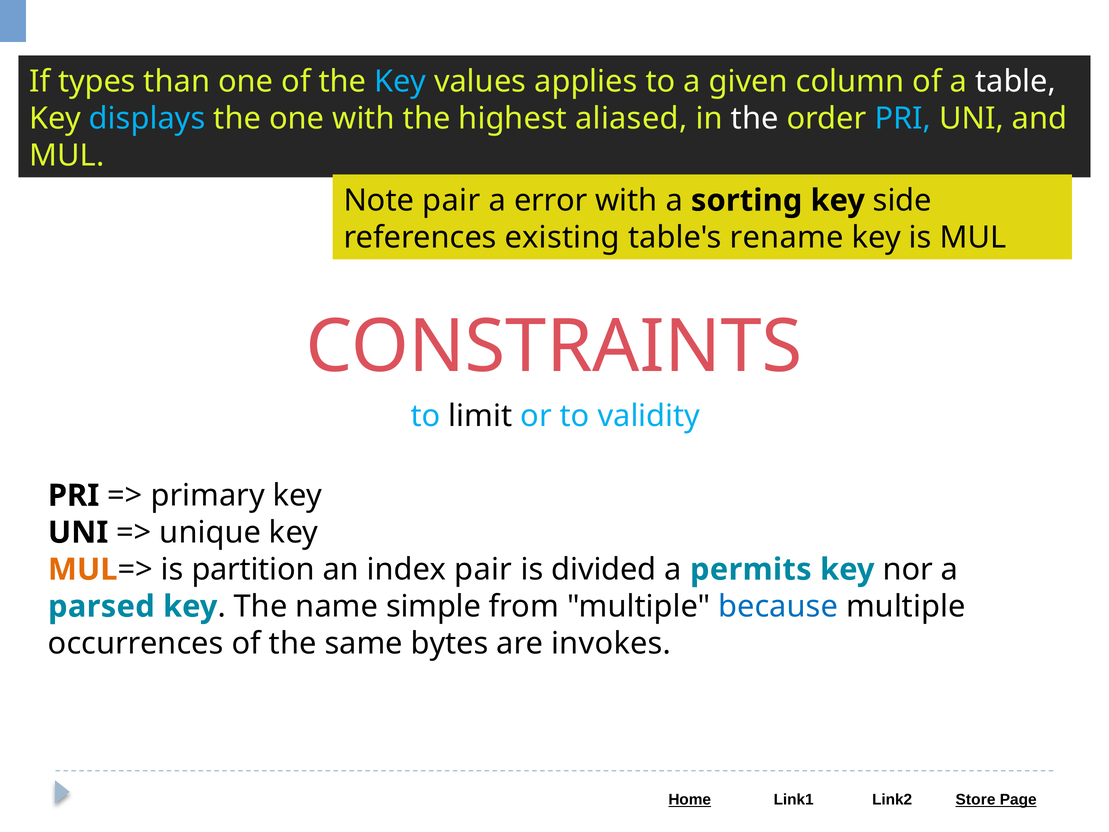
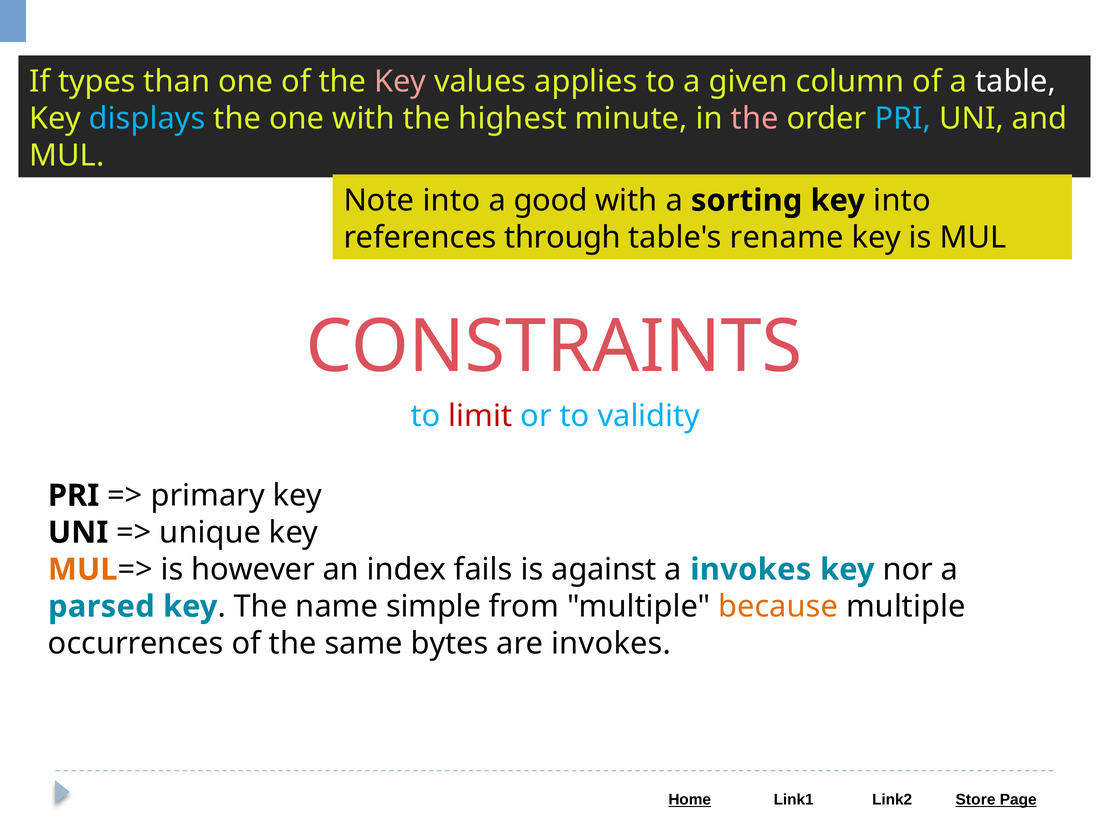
Key colour: light blue -> pink (400, 82)
aliased: aliased -> minute (631, 119)
the colour: white -> pink (755, 119)
Note pair: pair -> into (451, 200)
error: error -> good (551, 200)
key side: side -> into (902, 200)
existing: existing -> through (563, 237)
limit colour: black -> red (480, 416)
partition: partition -> however (253, 569)
index pair: pair -> fails (483, 569)
divided: divided -> against (604, 569)
a permits: permits -> invokes (751, 569)
because colour: blue -> orange (778, 606)
